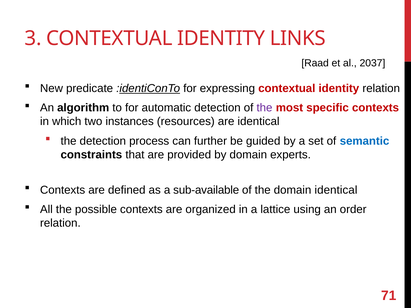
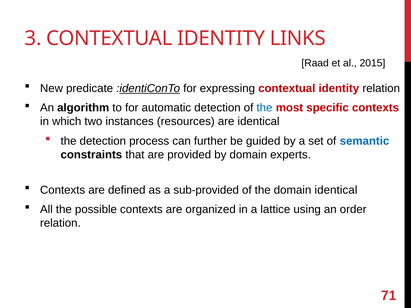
2037: 2037 -> 2015 (372, 63)
the colour: purple -> blue (264, 108)
sub-available: sub-available -> sub-provided (206, 190)
